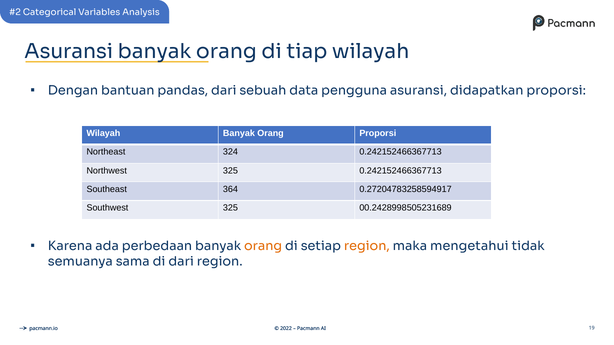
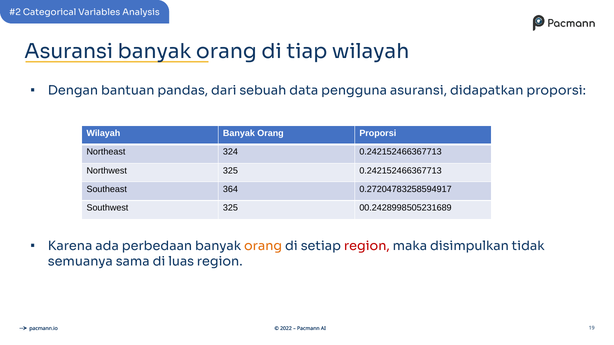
region colour: orange -> red (367, 246)
mengetahui: mengetahui -> disimpulkan (469, 246)
di dari: dari -> luas (181, 262)
